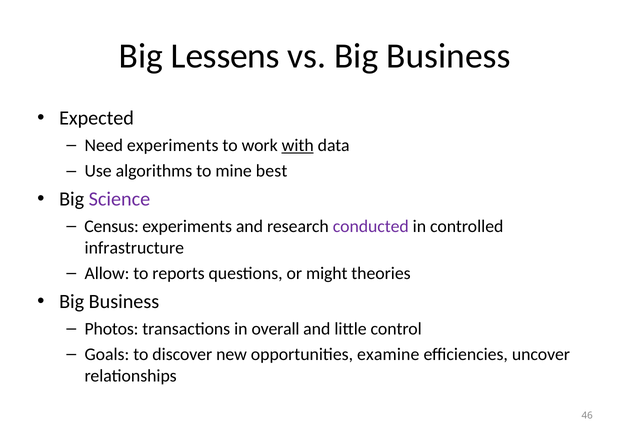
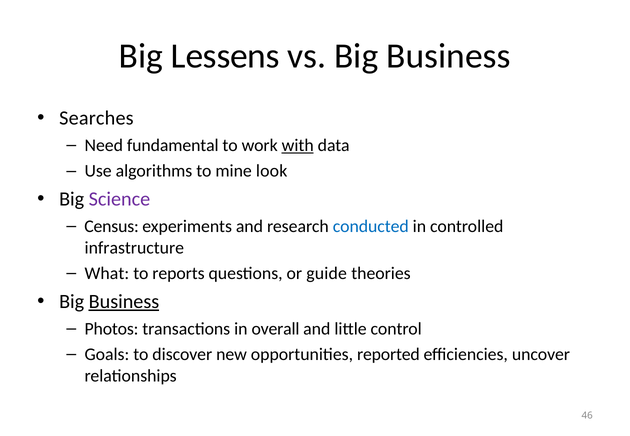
Expected: Expected -> Searches (96, 118)
Need experiments: experiments -> fundamental (173, 145)
best: best -> look (272, 171)
conducted colour: purple -> blue (371, 226)
Allow: Allow -> What (107, 274)
might: might -> guide (327, 274)
Business underline: none -> present (124, 302)
examine: examine -> reported (388, 355)
